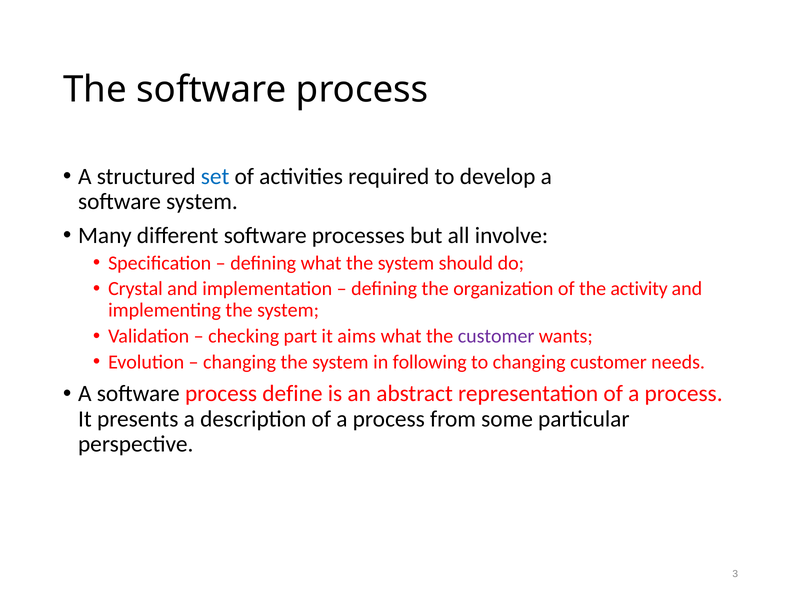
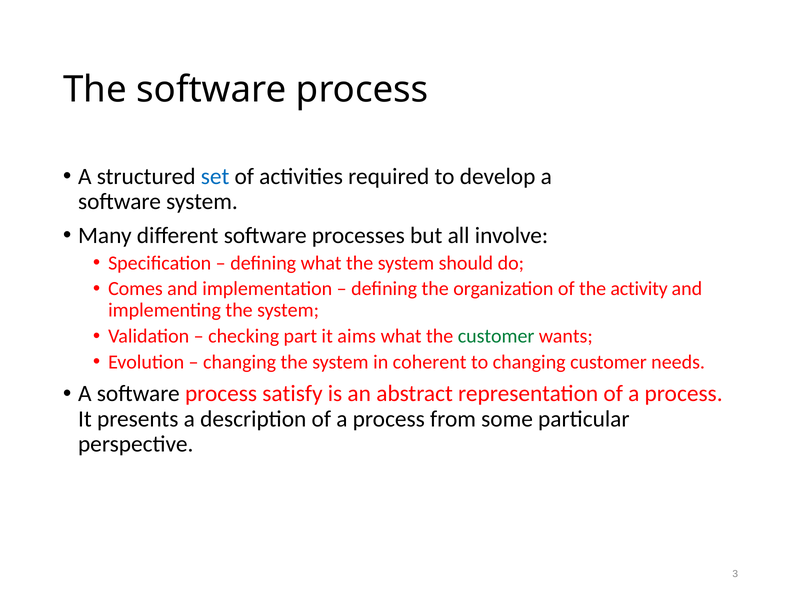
Crystal: Crystal -> Comes (135, 289)
customer colour: purple -> green (496, 336)
following: following -> coherent (430, 362)
define: define -> satisfy (292, 394)
